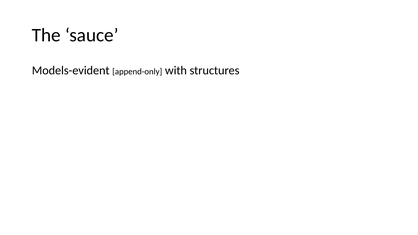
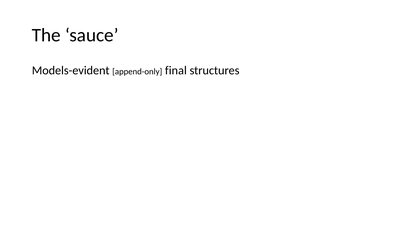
with: with -> final (176, 71)
